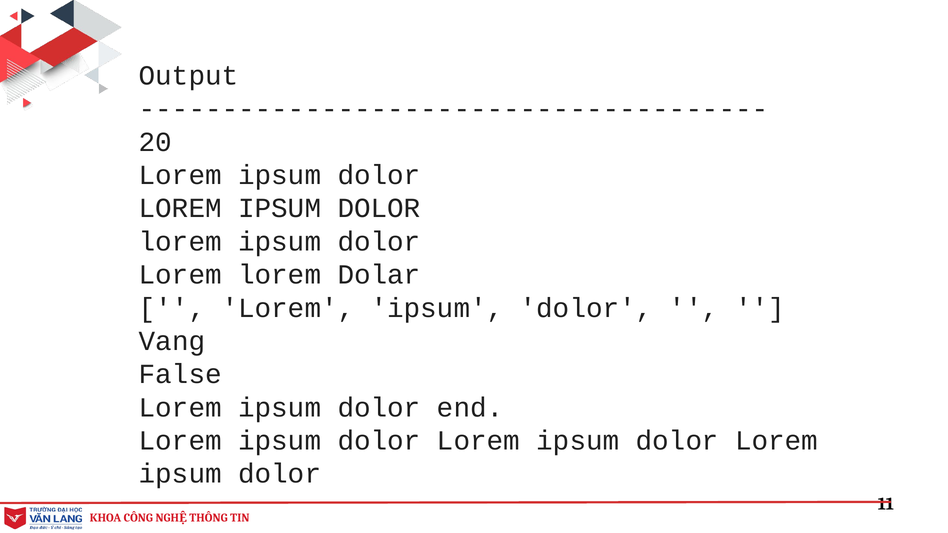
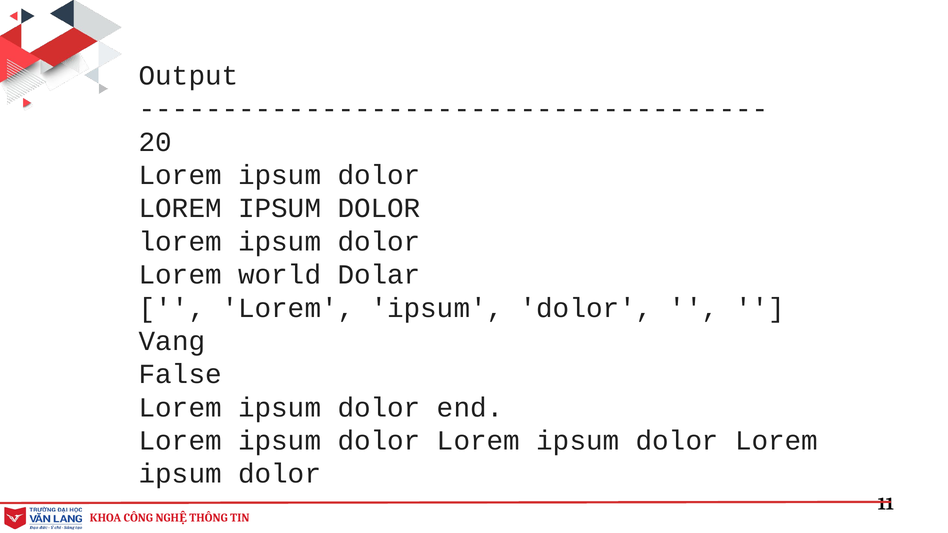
Lorem lorem: lorem -> world (280, 275)
